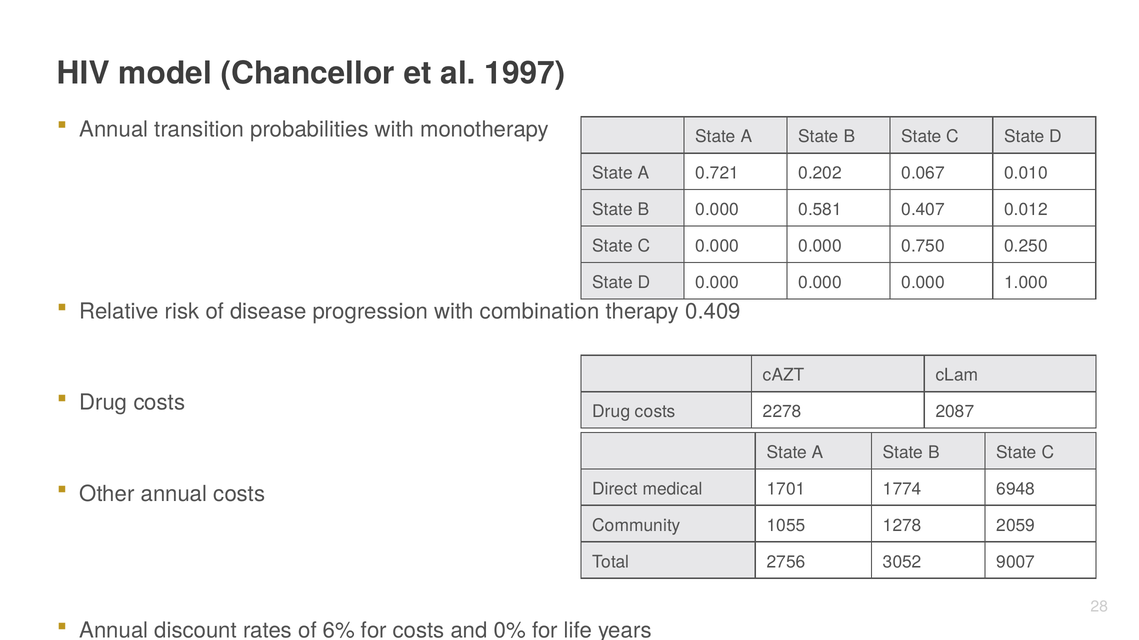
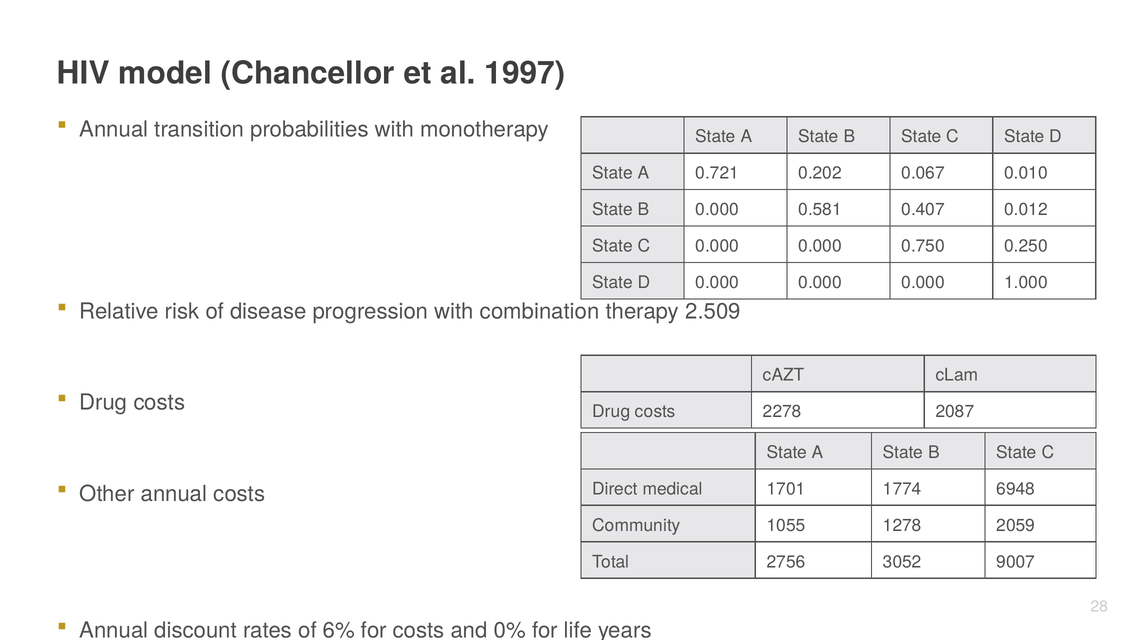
0.409: 0.409 -> 2.509 (713, 312)
